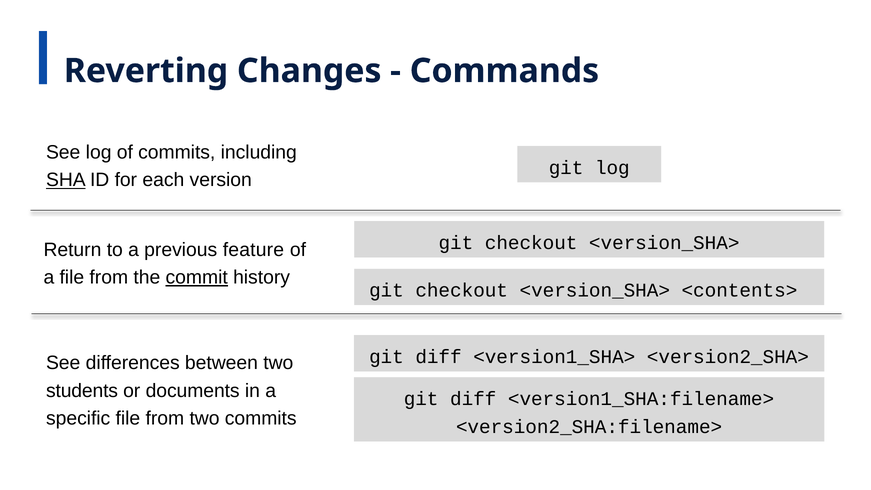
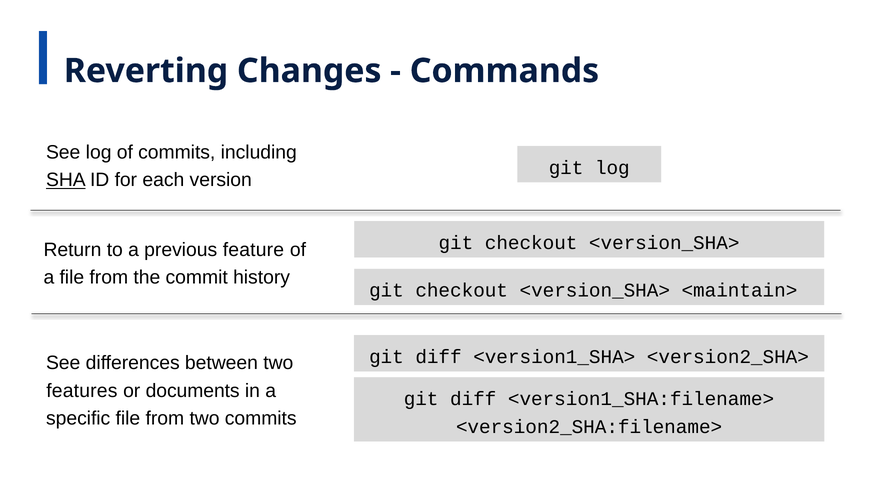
commit underline: present -> none (197, 277)
<contents>: <contents> -> <maintain> (739, 291)
students: students -> features (82, 391)
